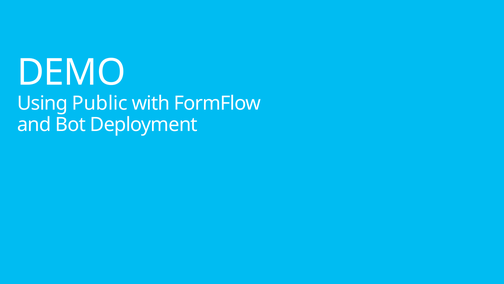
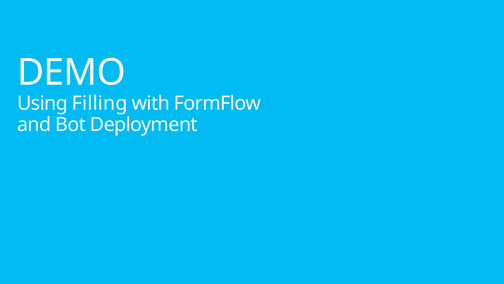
Public: Public -> Filling (100, 103)
